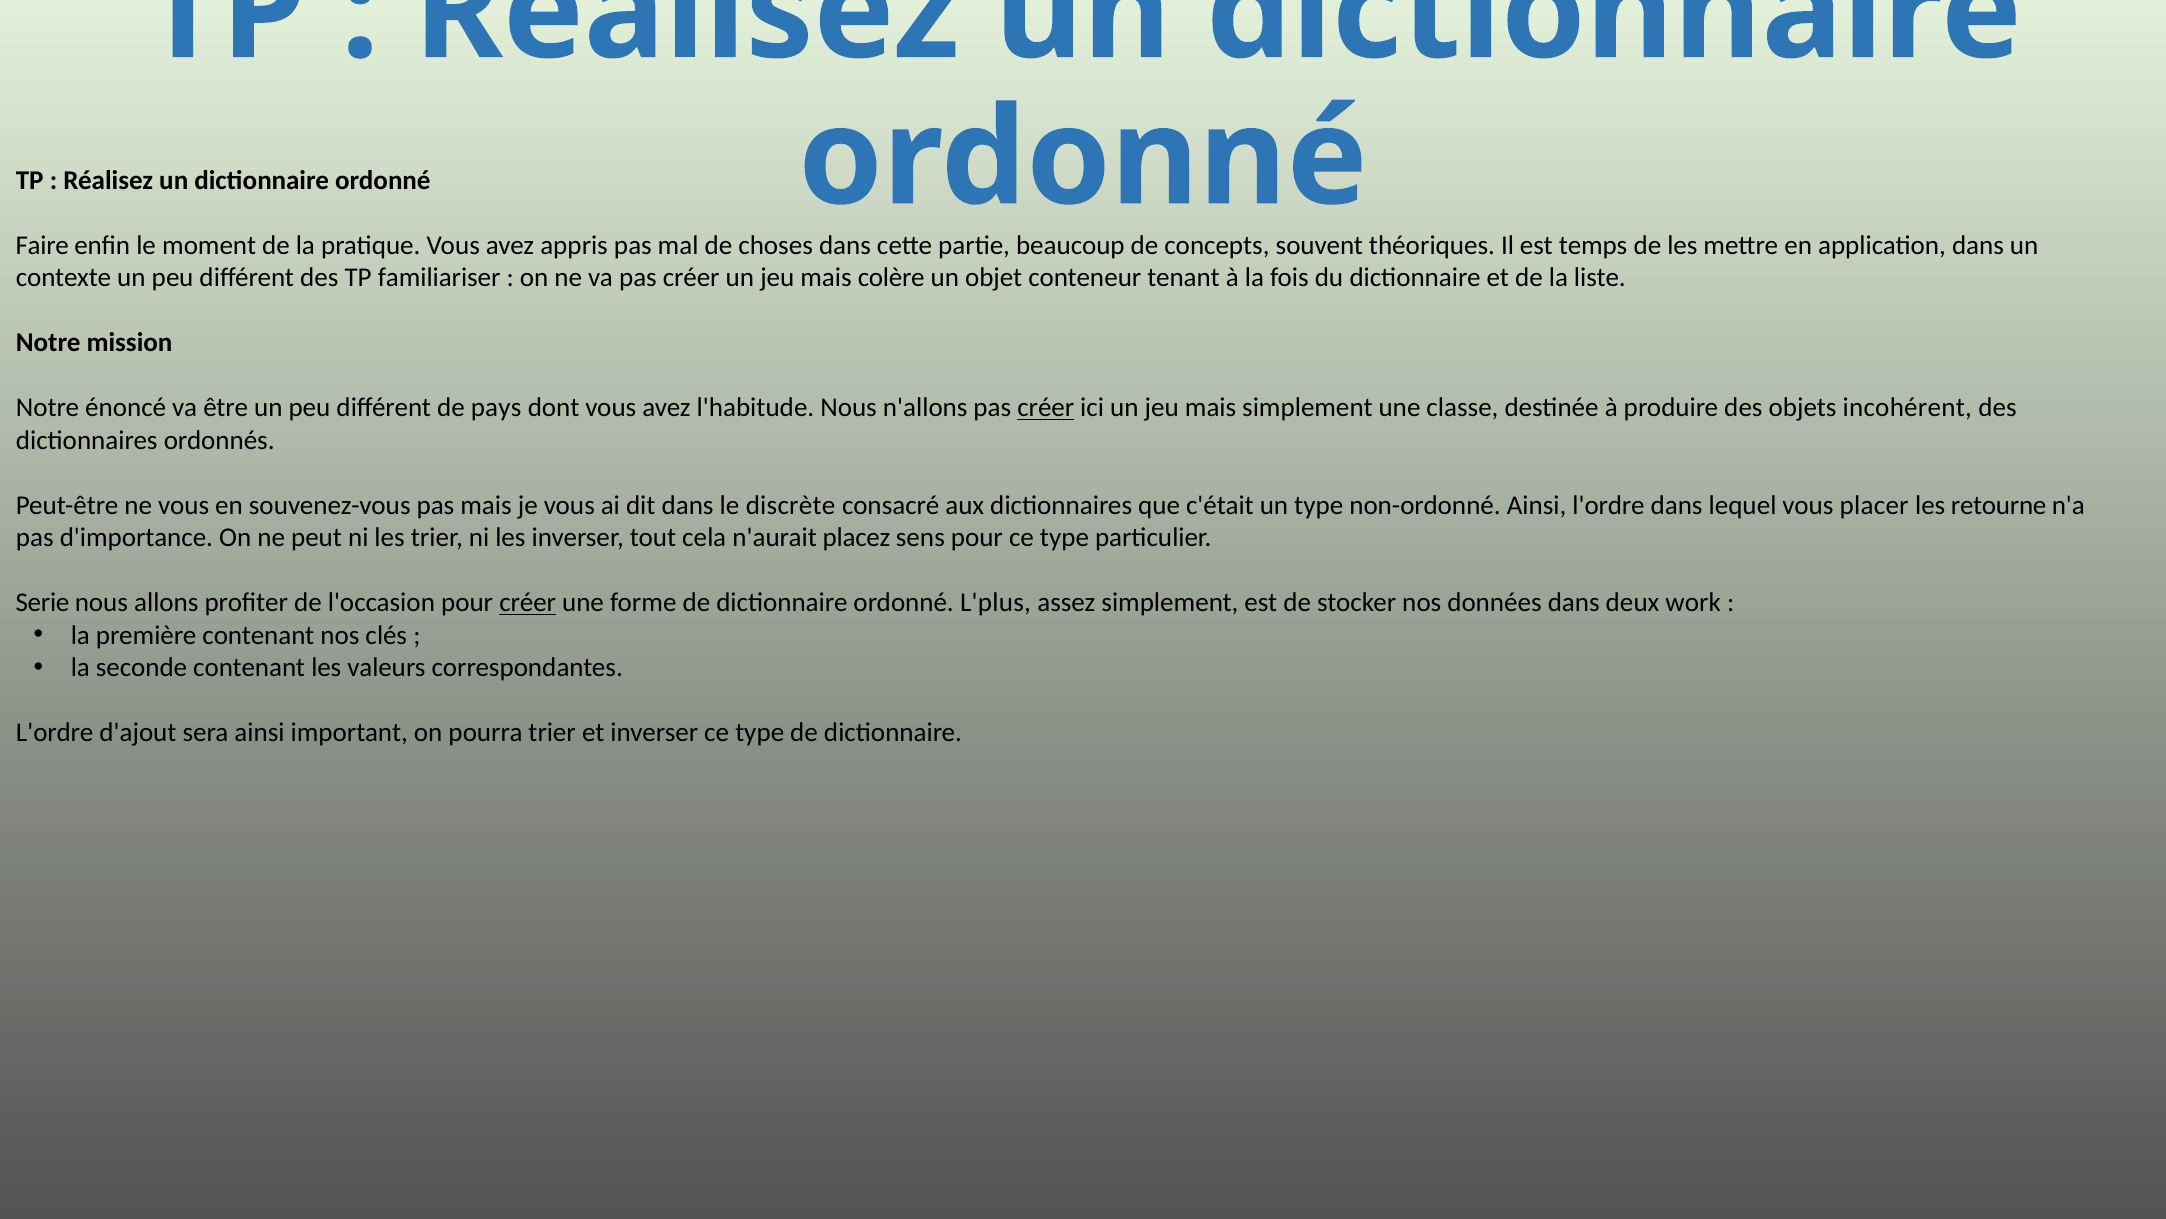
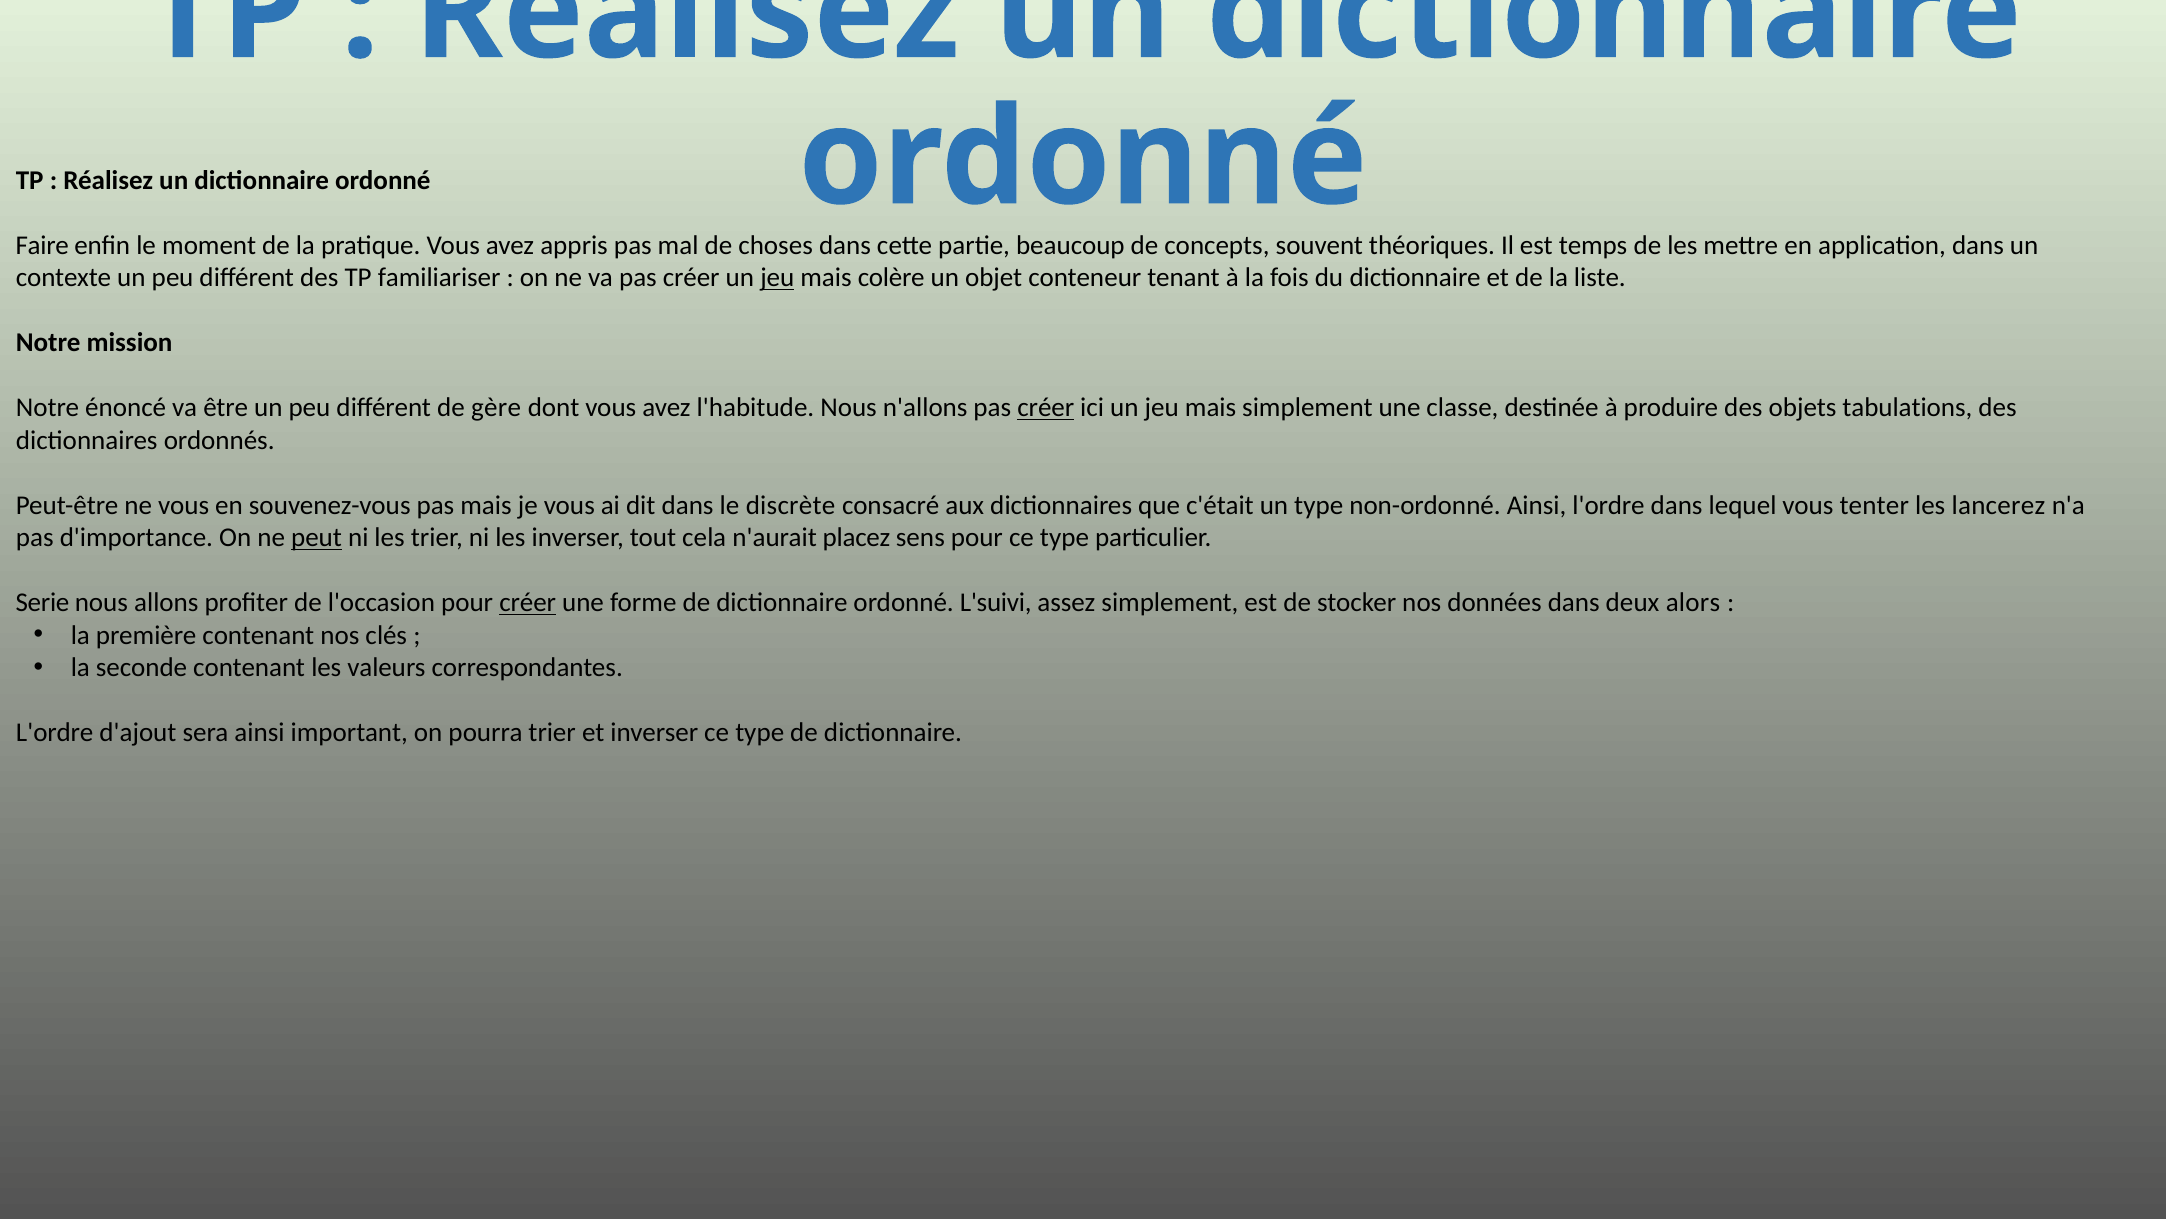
jeu underline: none -> present (777, 278)
pays: pays -> gère (496, 407)
incohérent: incohérent -> tabulations (1907, 407)
placer: placer -> tenter (1874, 505)
retourne: retourne -> lancerez (1998, 505)
peut underline: none -> present (317, 537)
L'plus: L'plus -> L'suivi (996, 602)
work: work -> alors (1693, 602)
